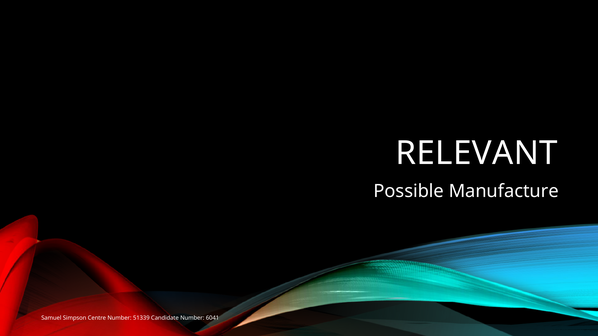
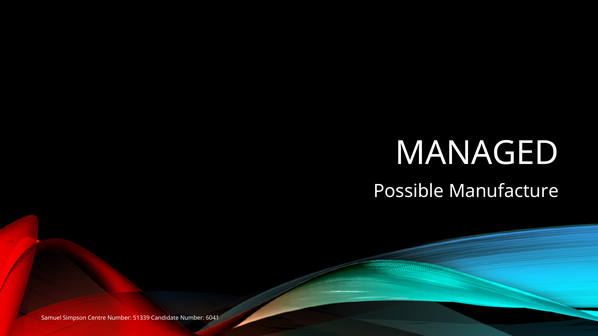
RELEVANT: RELEVANT -> MANAGED (477, 153)
